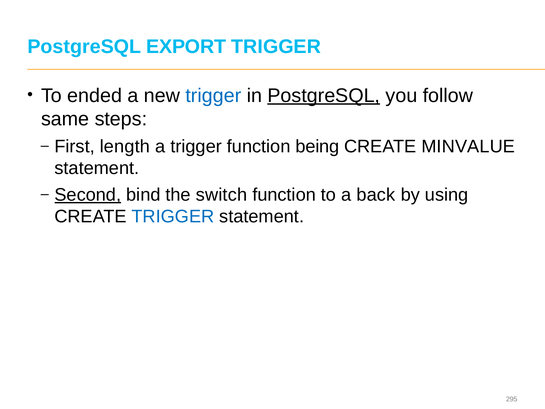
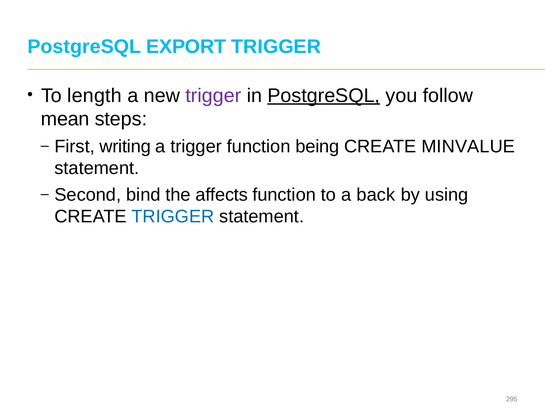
ended: ended -> length (95, 95)
trigger colour: blue -> purple (213, 95)
same: same -> mean (65, 119)
length: length -> writing (125, 146)
Second underline: present -> none (88, 195)
switch: switch -> affects (222, 195)
